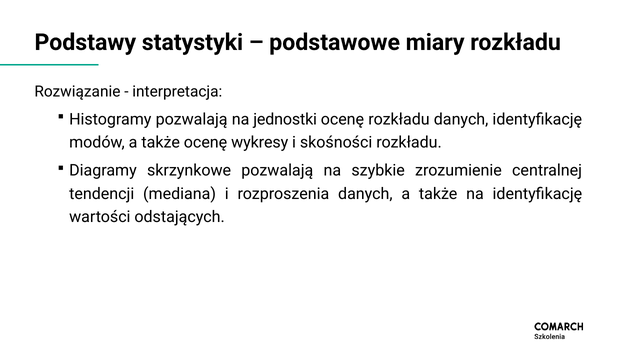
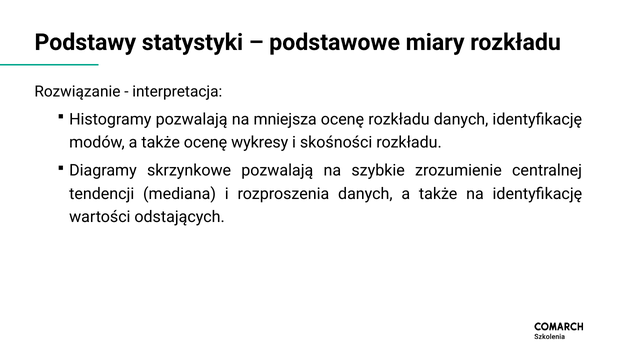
jednostki: jednostki -> mniejsza (285, 119)
